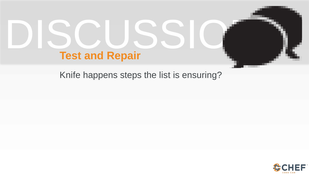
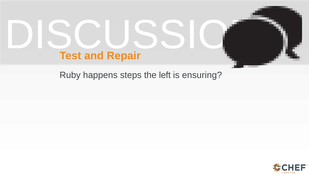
Knife: Knife -> Ruby (70, 75)
list: list -> left (165, 75)
